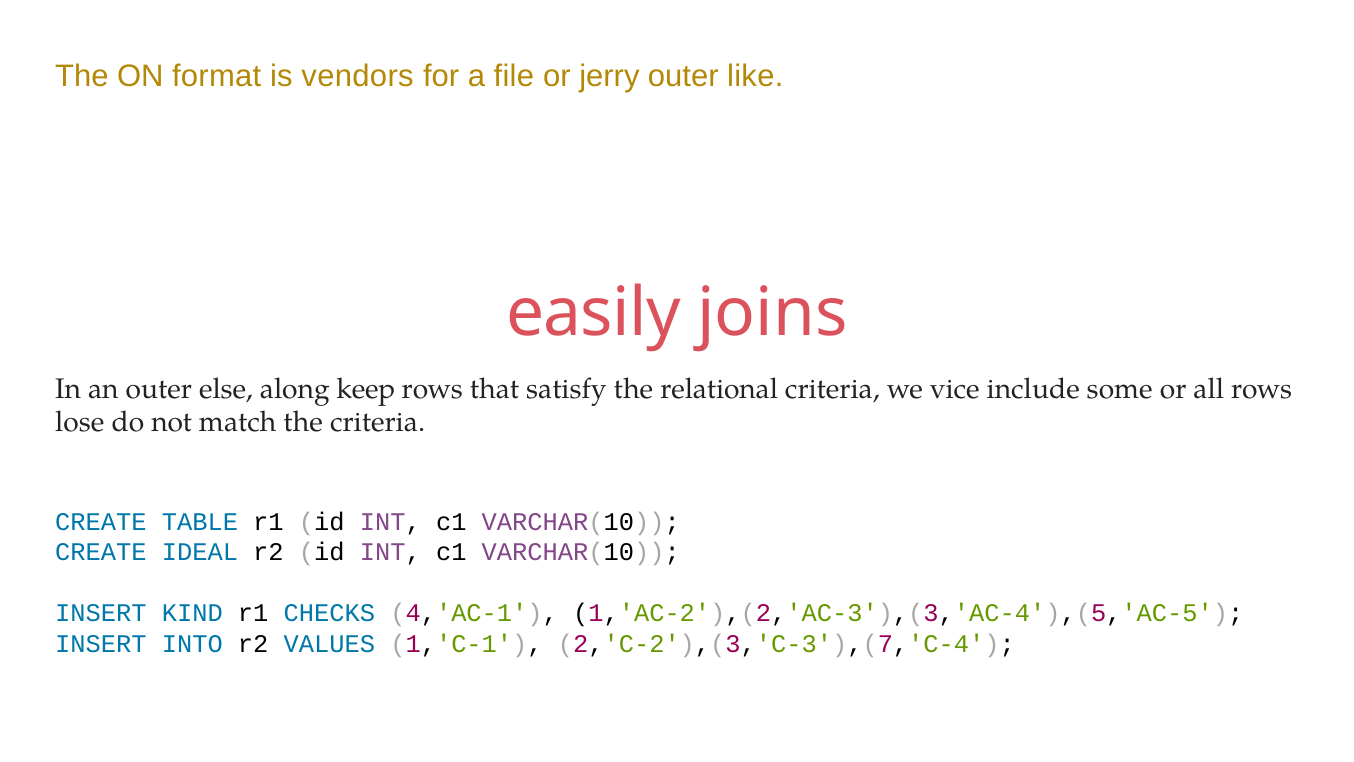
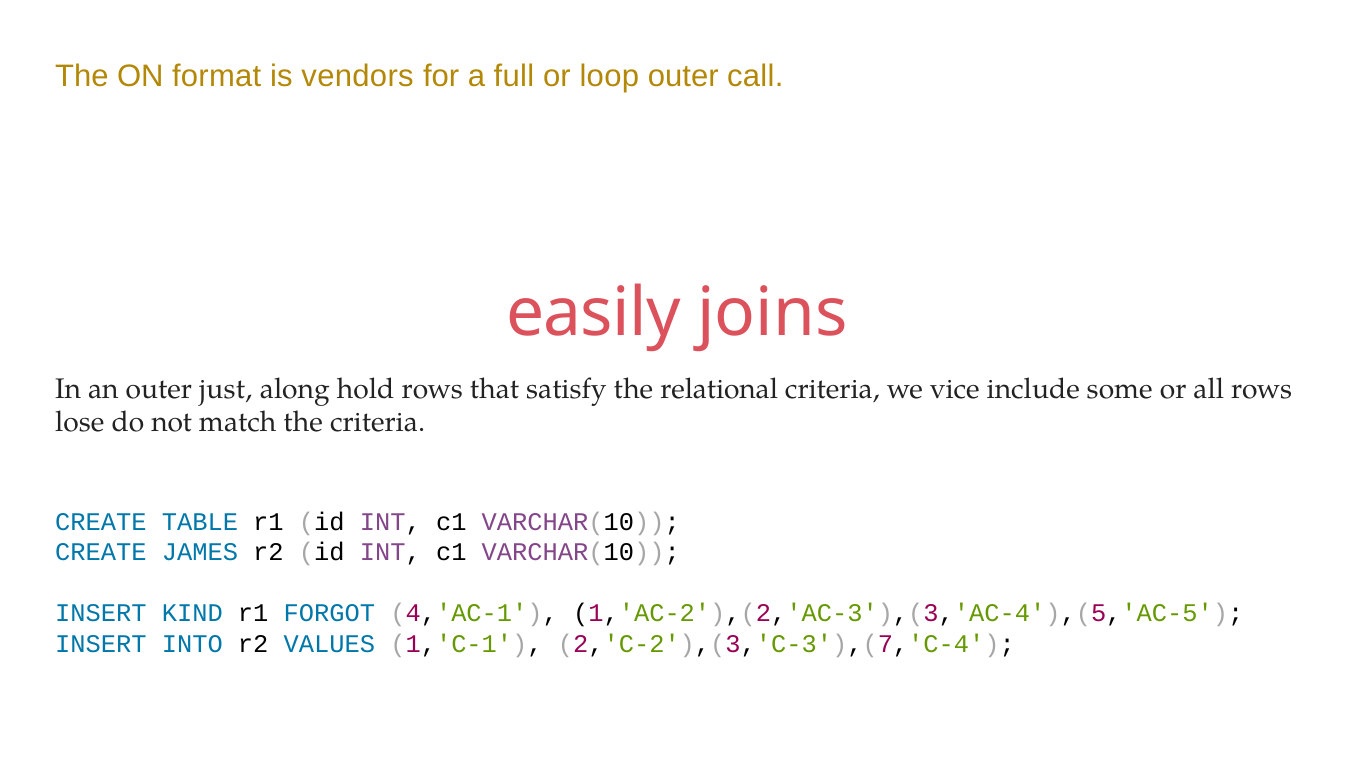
file: file -> full (514, 76)
jerry: jerry -> loop (609, 76)
like: like -> call (755, 76)
else: else -> just (226, 389)
keep: keep -> hold (366, 389)
IDEAL: IDEAL -> JAMES (200, 552)
CHECKS: CHECKS -> FORGOT (329, 613)
